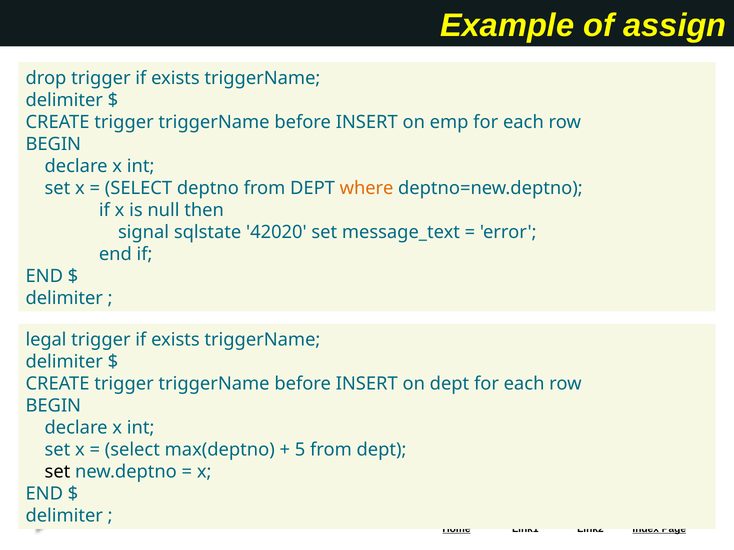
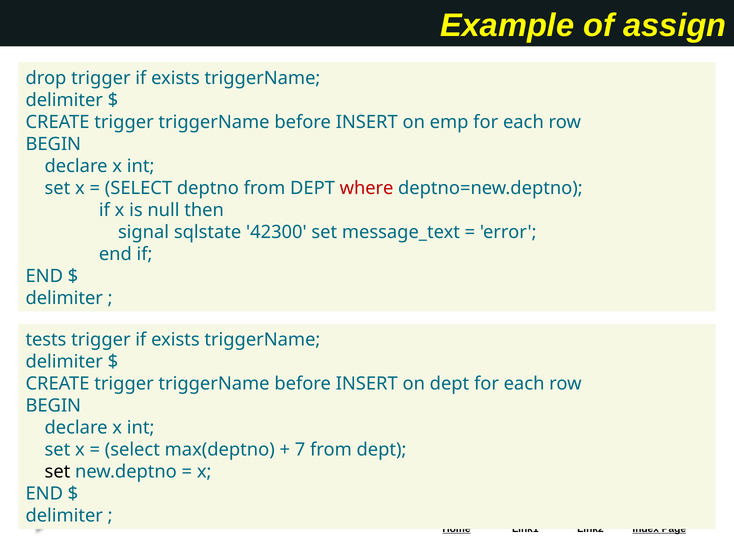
where colour: orange -> red (367, 188)
42020: 42020 -> 42300 (276, 232)
legal: legal -> tests (46, 340)
5: 5 -> 7 (300, 450)
